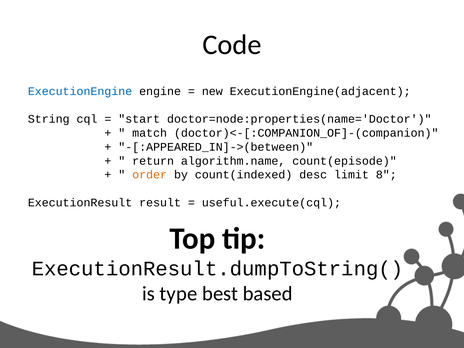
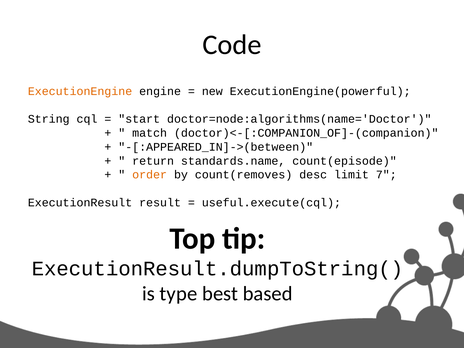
ExecutionEngine colour: blue -> orange (80, 91)
ExecutionEngine(adjacent: ExecutionEngine(adjacent -> ExecutionEngine(powerful (320, 91)
doctor=node:properties(name='Doctor: doctor=node:properties(name='Doctor -> doctor=node:algorithms(name='Doctor (299, 119)
algorithm.name: algorithm.name -> standards.name (233, 161)
count(indexed: count(indexed -> count(removes (244, 175)
8: 8 -> 7 (386, 175)
